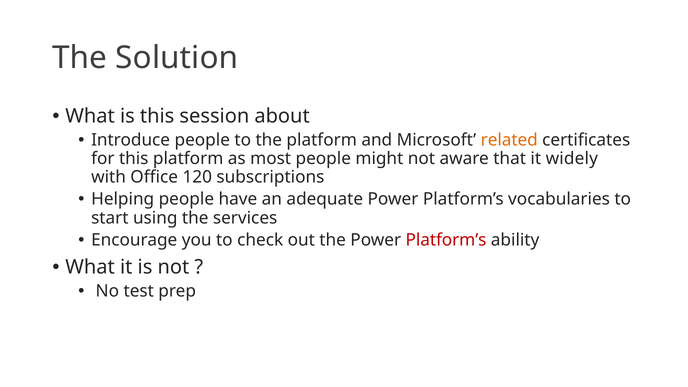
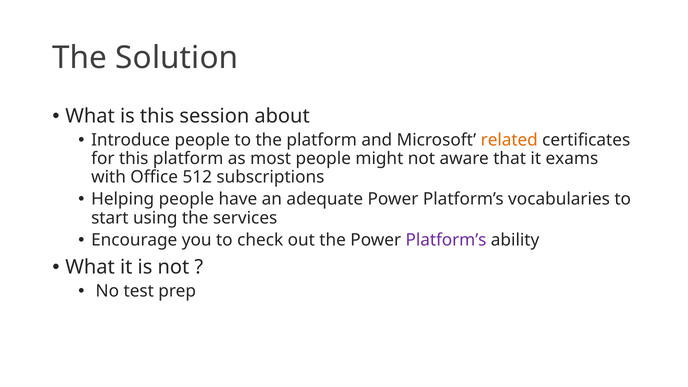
widely: widely -> exams (572, 159)
120: 120 -> 512 (197, 177)
Platform’s colour: red -> purple (446, 240)
